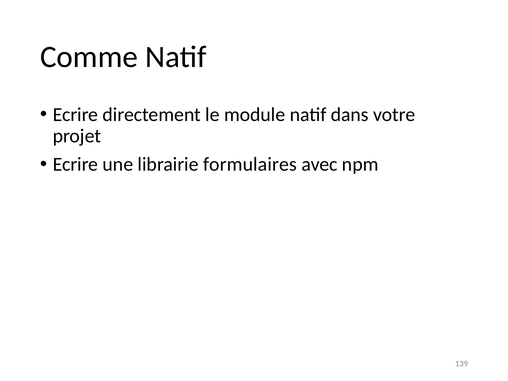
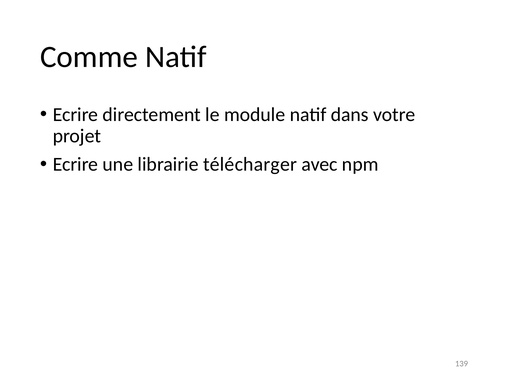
formulaires: formulaires -> télécharger (250, 164)
